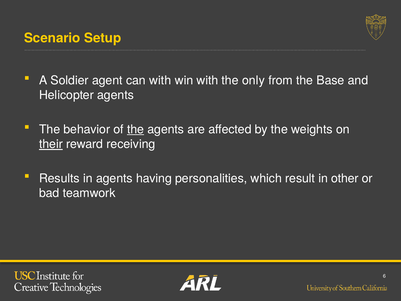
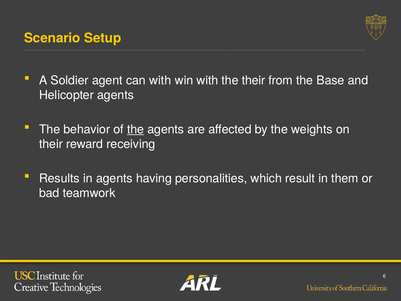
the only: only -> their (254, 80)
their underline: present -> none (51, 144)
other: other -> them (345, 178)
